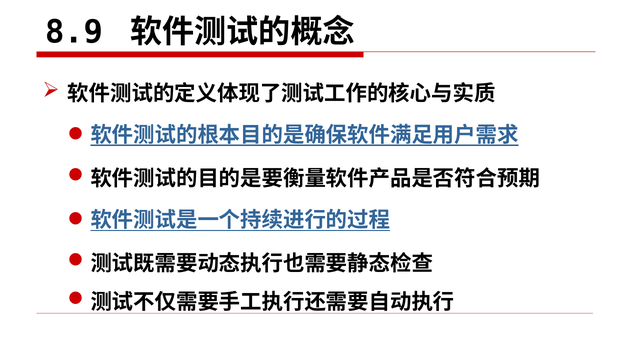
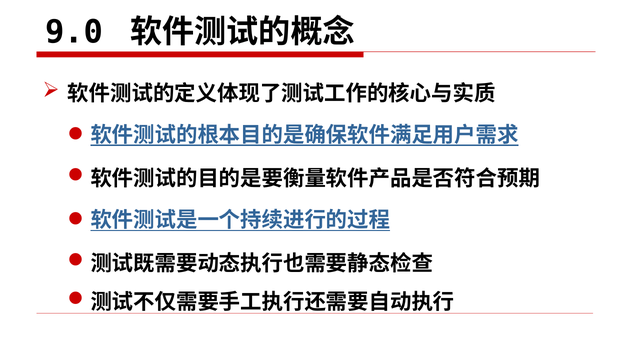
8.9: 8.9 -> 9.0 (74, 32)
